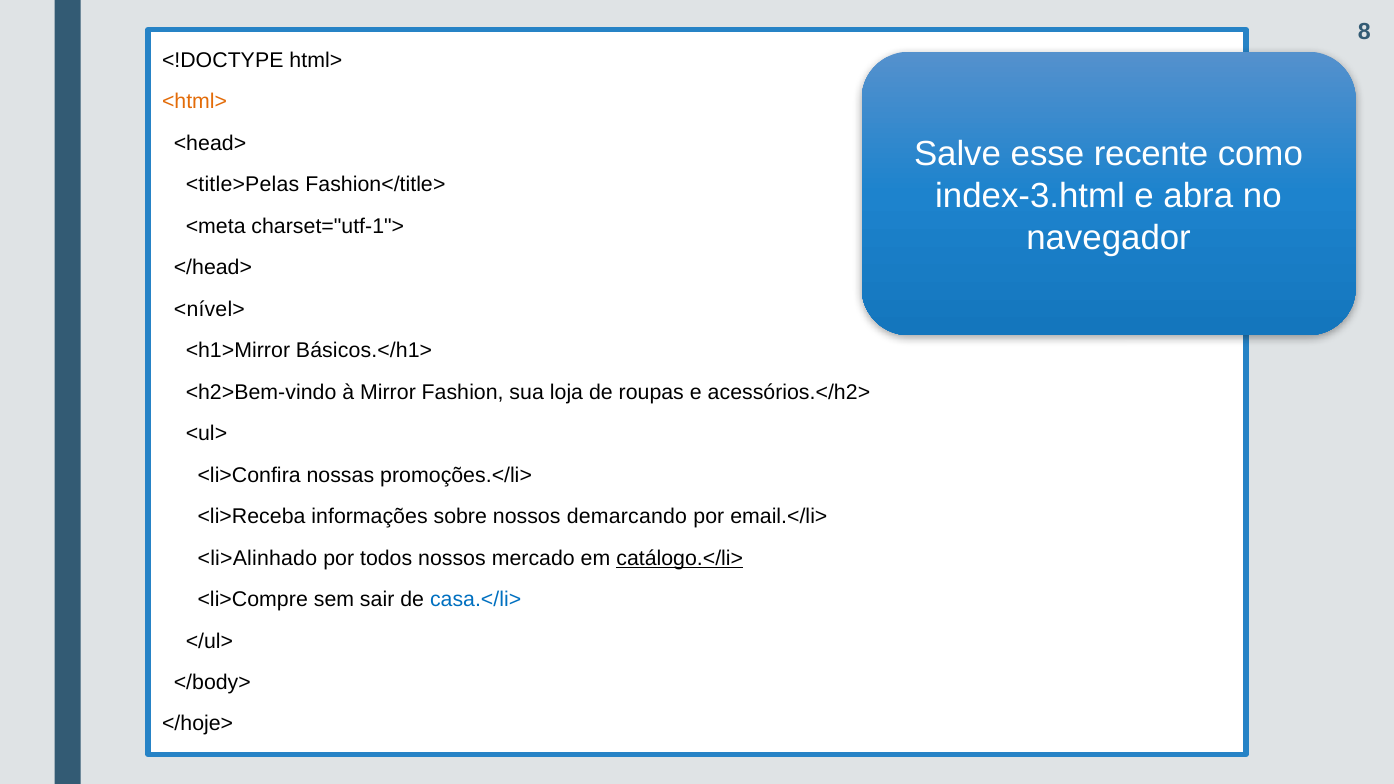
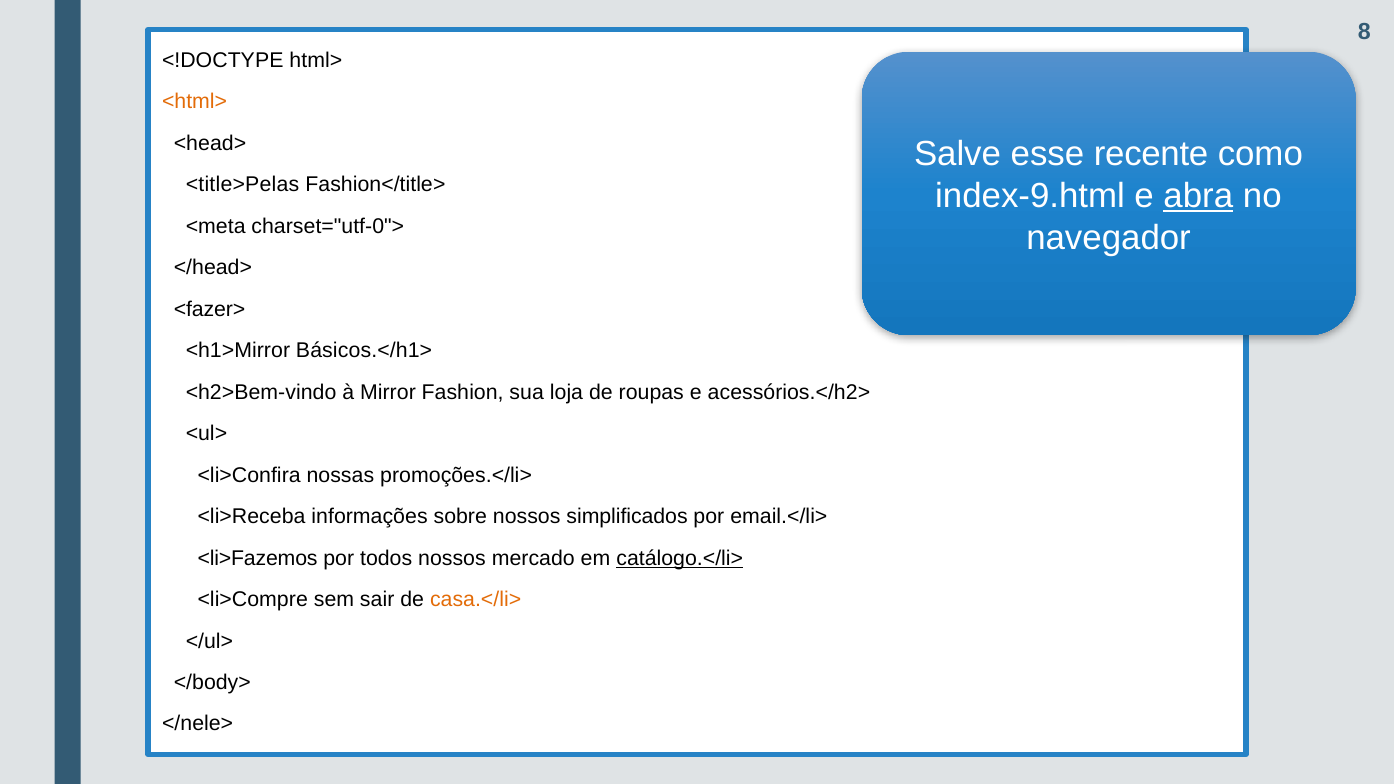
index-3.html: index-3.html -> index-9.html (1030, 196)
abra underline: none -> present (1198, 196)
charset="utf-1">: charset="utf-1"> -> charset="utf-0"> (328, 226)
<nível>: <nível> -> <fazer> (210, 309)
demarcando: demarcando -> simplificados (627, 517)
<li>Alinhado: <li>Alinhado -> <li>Fazemos (258, 558)
casa.</li> colour: blue -> orange (476, 600)
</hoje>: </hoje> -> </nele> (198, 724)
